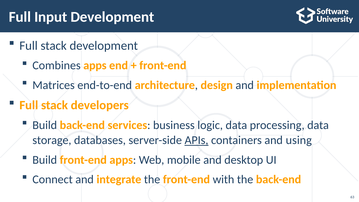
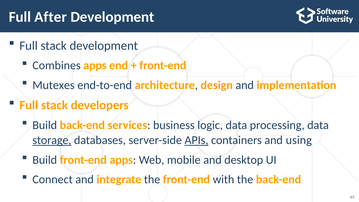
Input: Input -> After (51, 17)
Matrices: Matrices -> Mutexes (54, 85)
storage underline: none -> present (52, 140)
